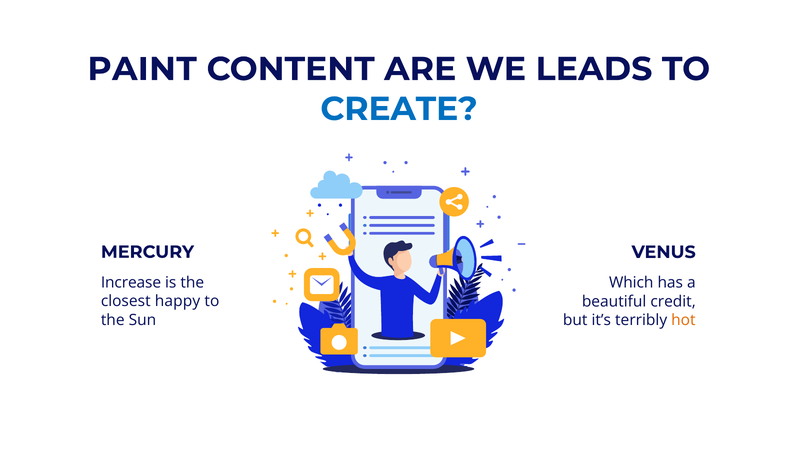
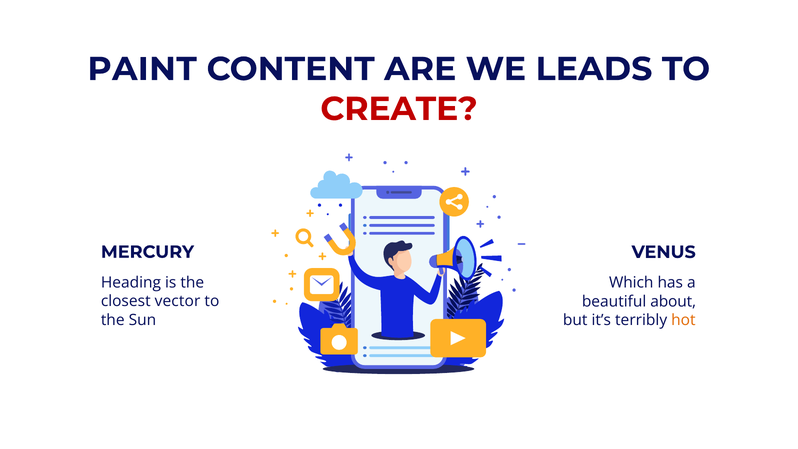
CREATE colour: blue -> red (399, 109)
Increase: Increase -> Heading (131, 283)
happy: happy -> vector (178, 301)
credit: credit -> about (673, 301)
